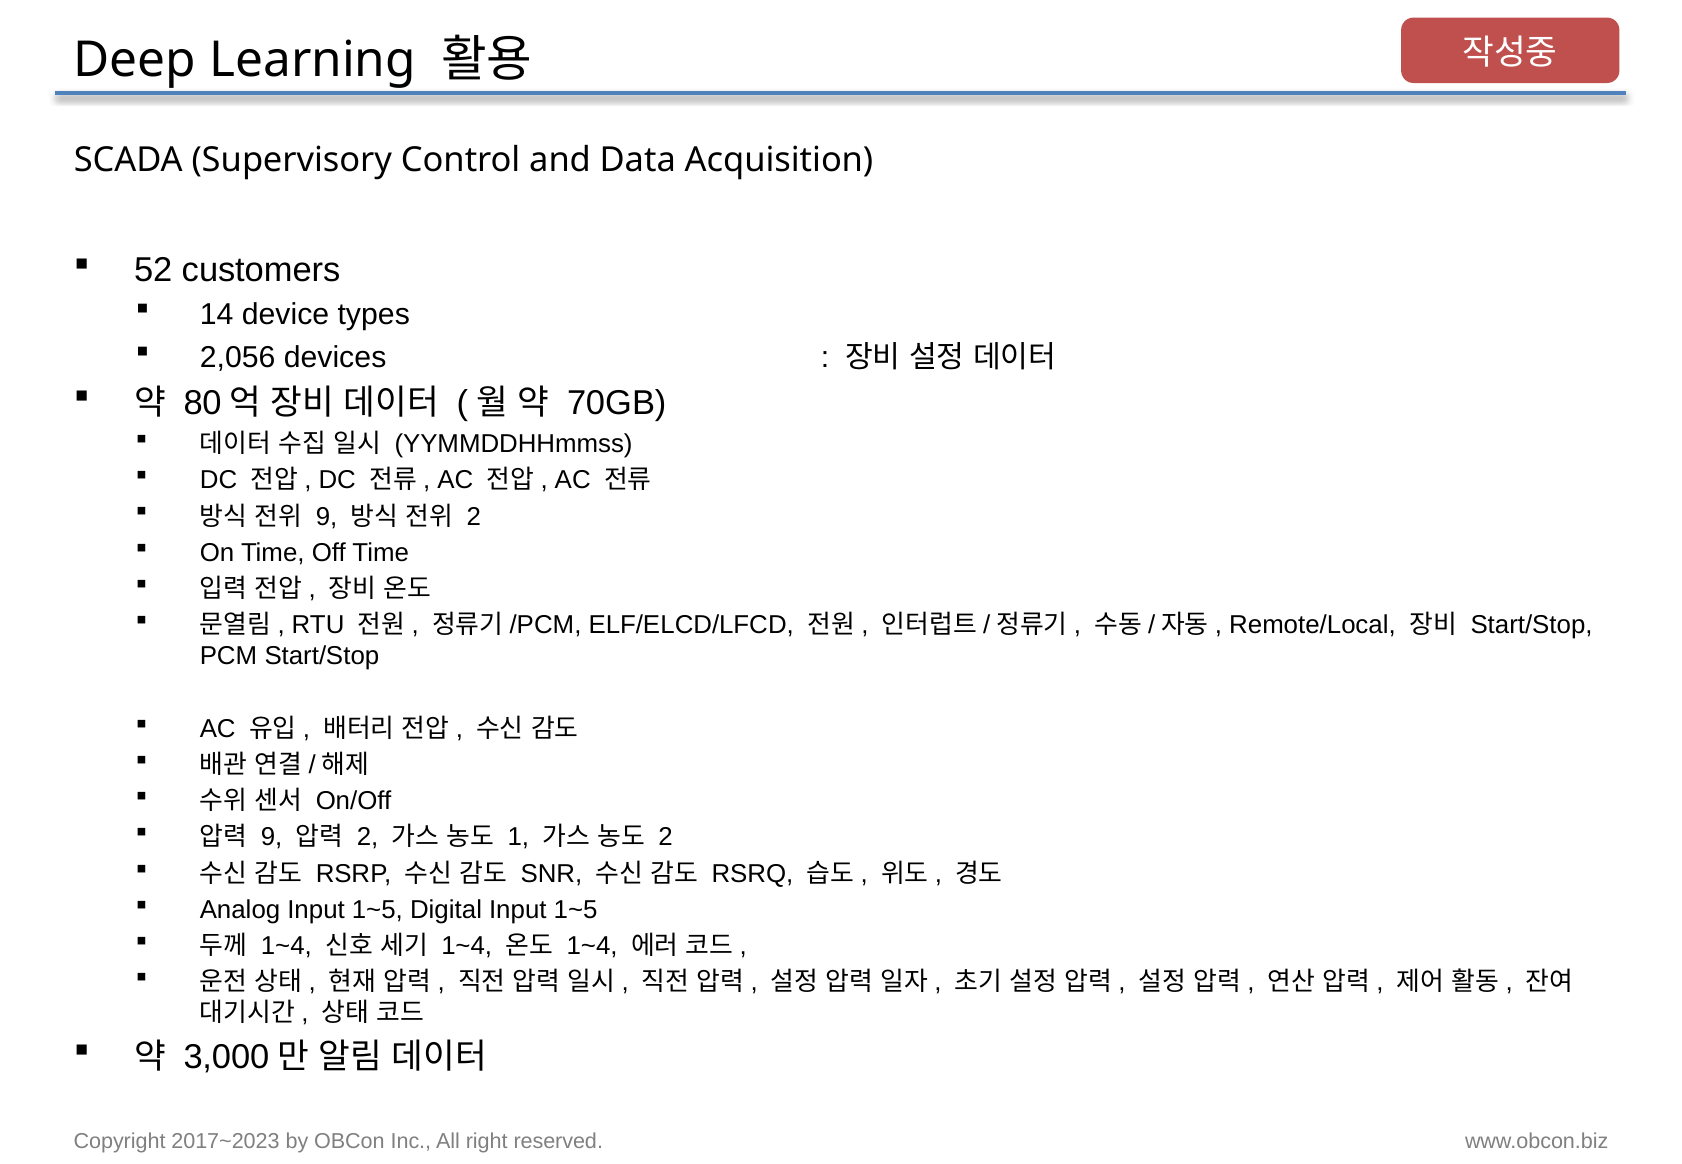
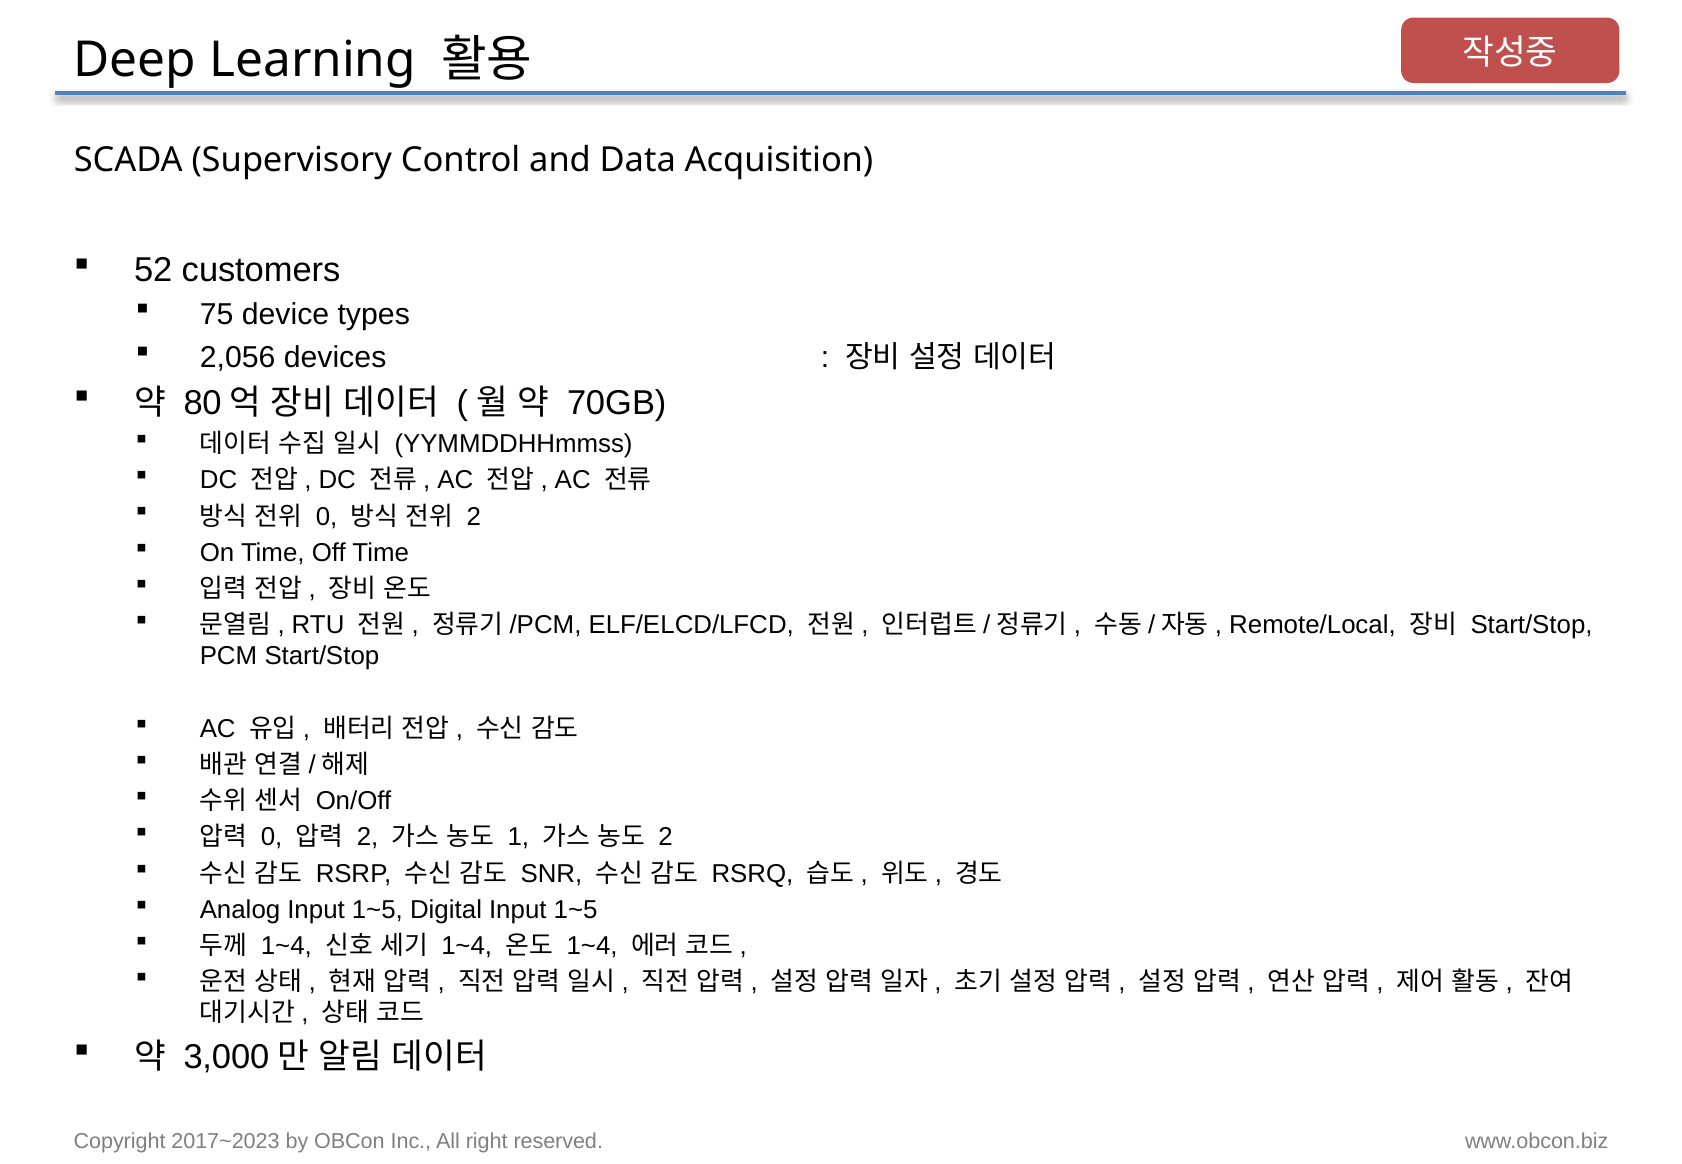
14: 14 -> 75 (217, 315)
9: 9 -> 0 (327, 517)
9: 9 -> 0 (272, 838)
